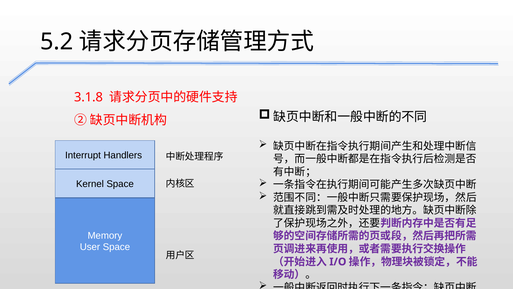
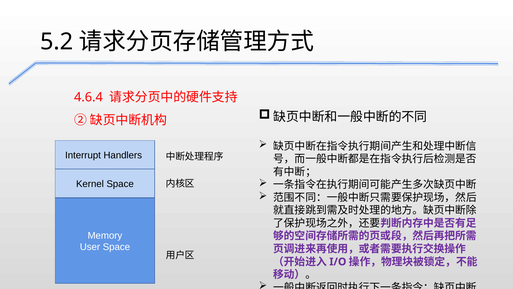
3.1.8: 3.1.8 -> 4.6.4 (88, 97)
